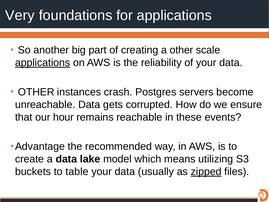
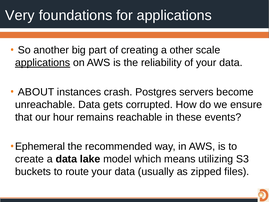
OTHER: OTHER -> ABOUT (36, 92)
Advantage: Advantage -> Ephemeral (40, 146)
table: table -> route (77, 171)
zipped underline: present -> none (206, 171)
